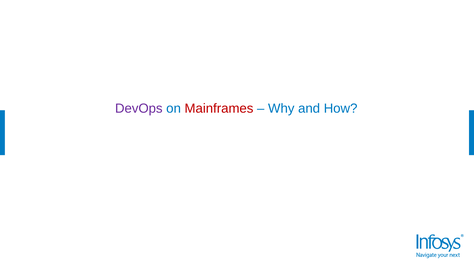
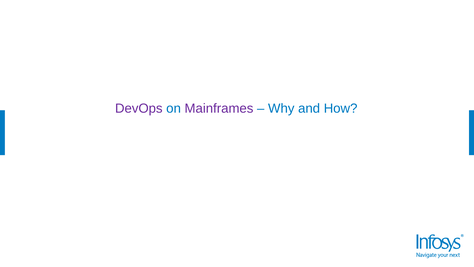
Mainframes colour: red -> purple (219, 108)
